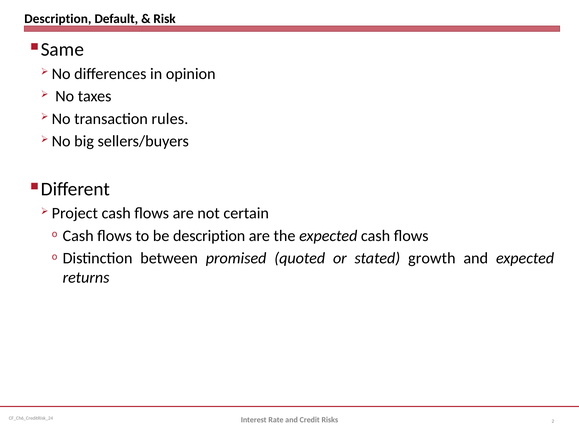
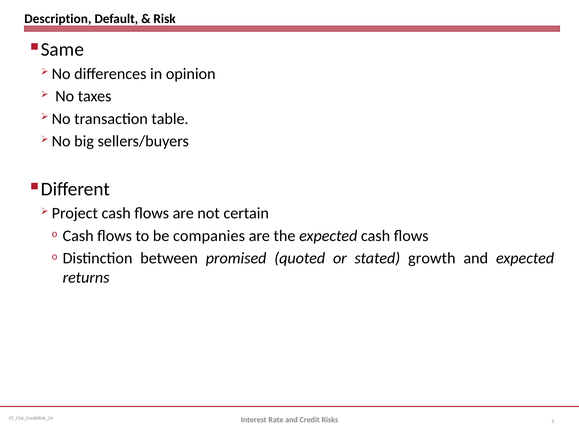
rules: rules -> table (170, 119)
be description: description -> companies (209, 236)
